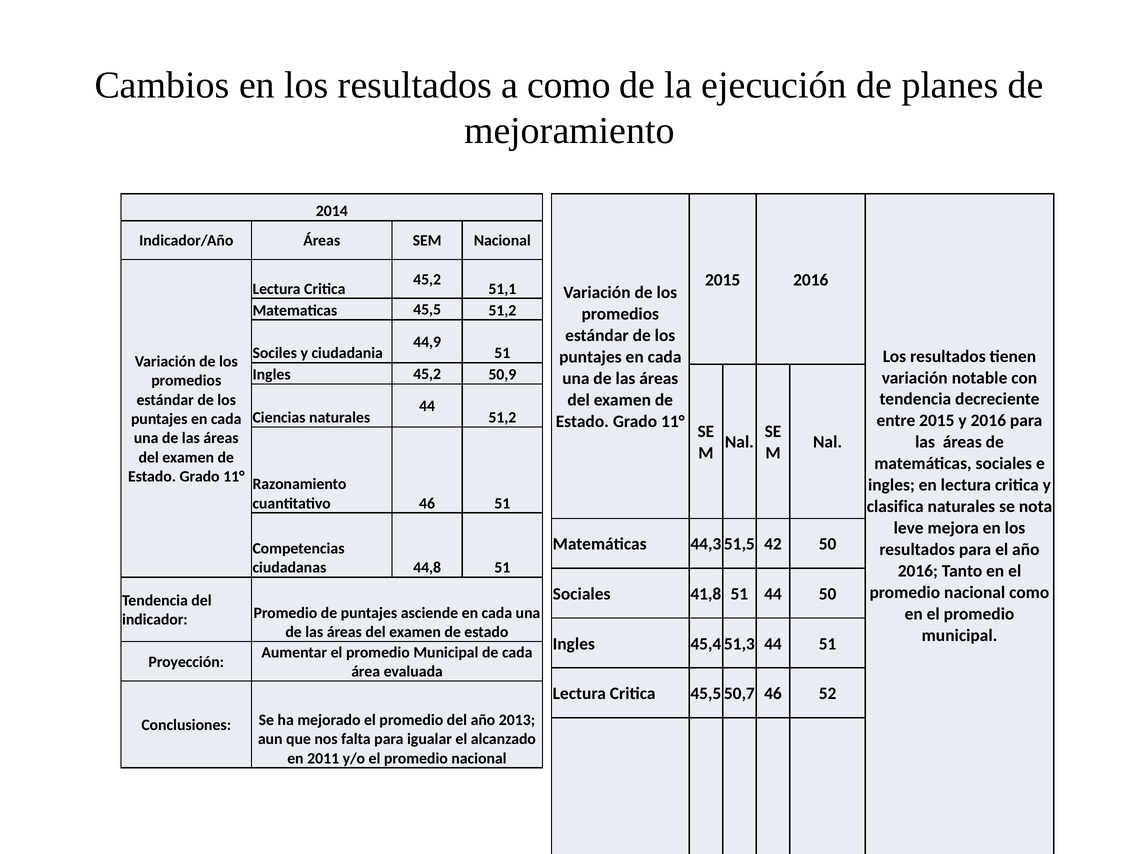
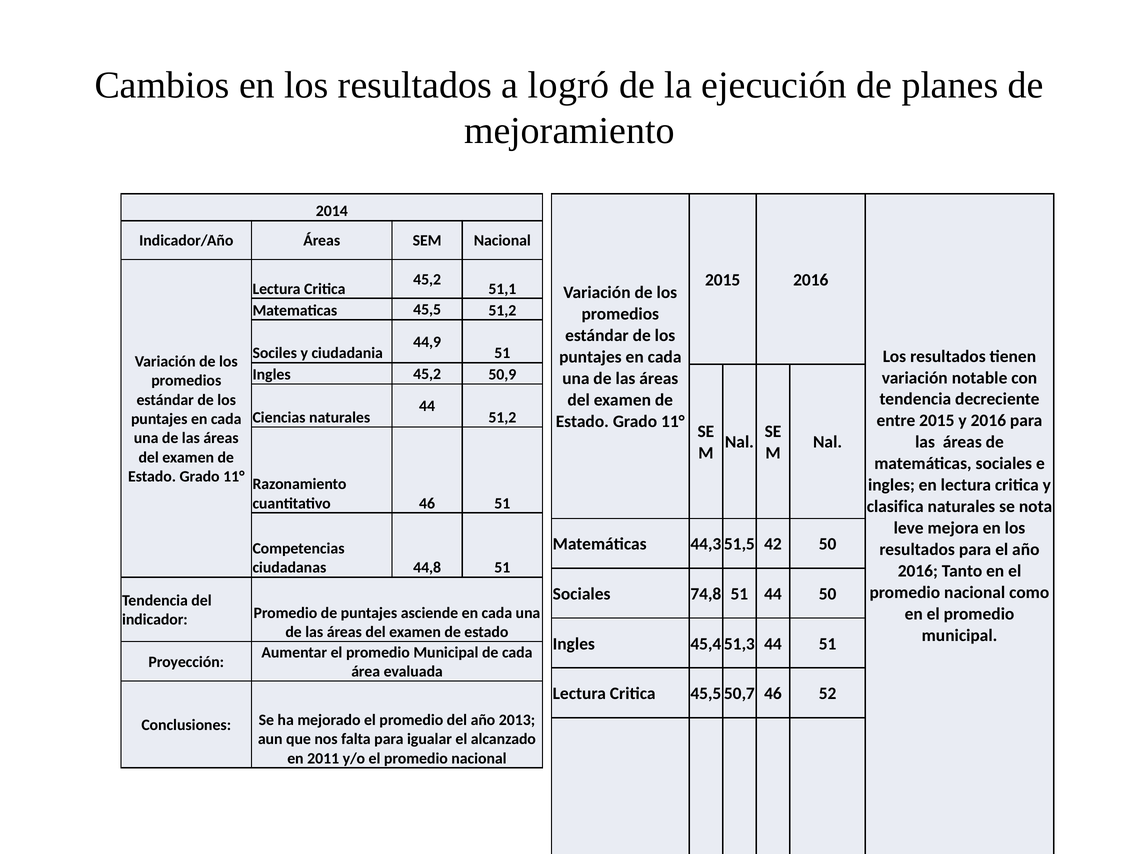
a como: como -> logró (569, 85)
41,8: 41,8 -> 74,8 (706, 594)
